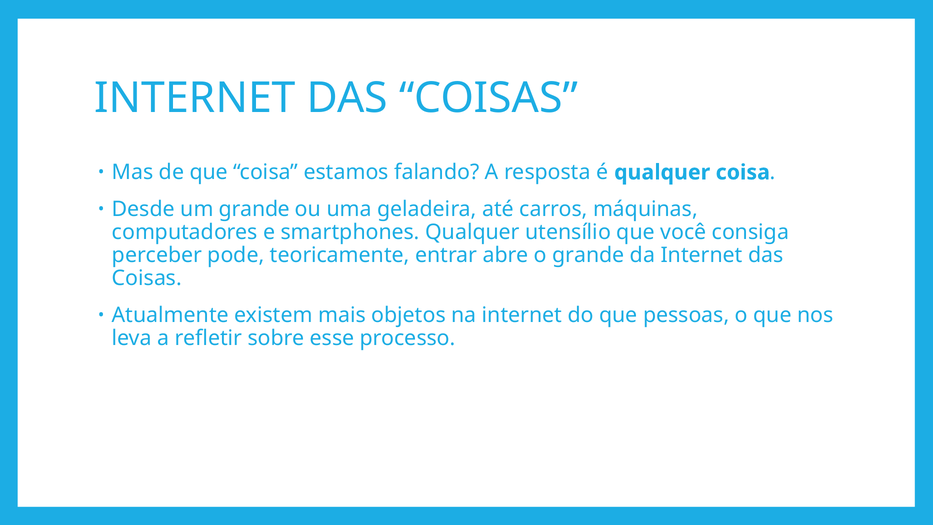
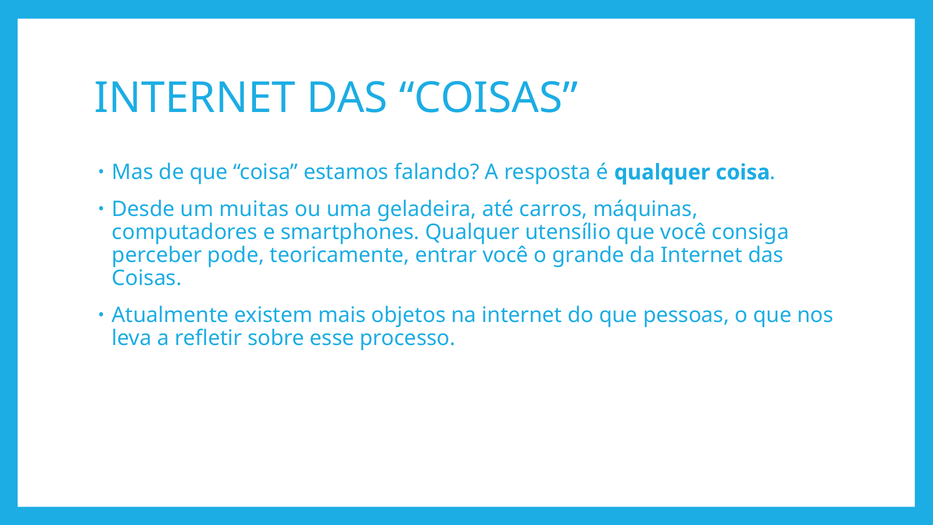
um grande: grande -> muitas (254, 209)
entrar abre: abre -> você (506, 255)
